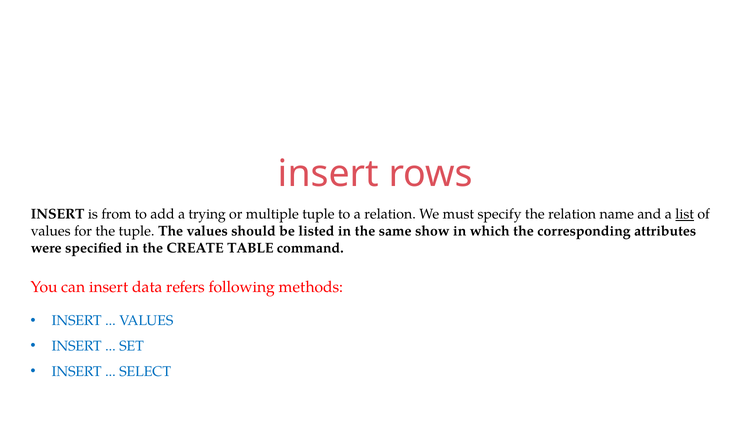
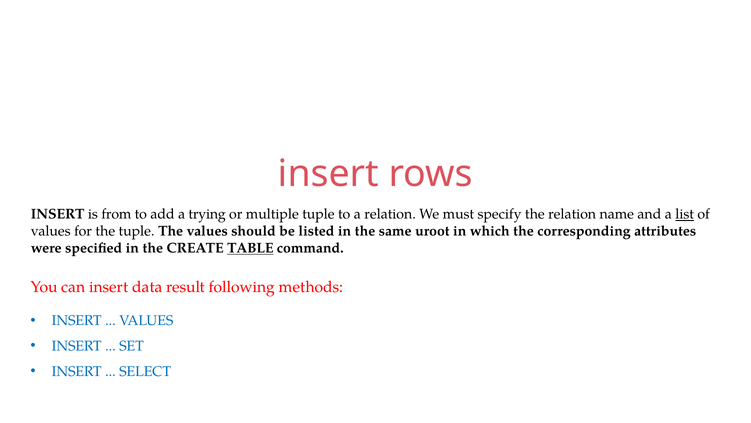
show: show -> uroot (432, 231)
TABLE underline: none -> present (250, 248)
refers: refers -> result (186, 287)
